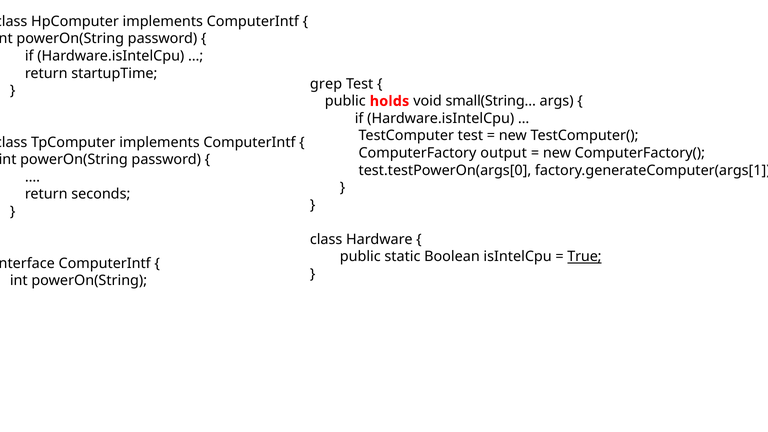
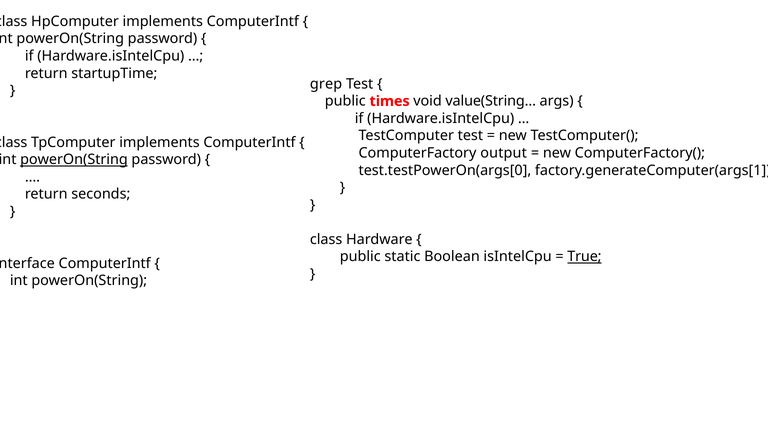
holds: holds -> times (390, 101)
small(String…: small(String… -> value(String… (491, 101)
powerOn(String underline: none -> present (74, 160)
